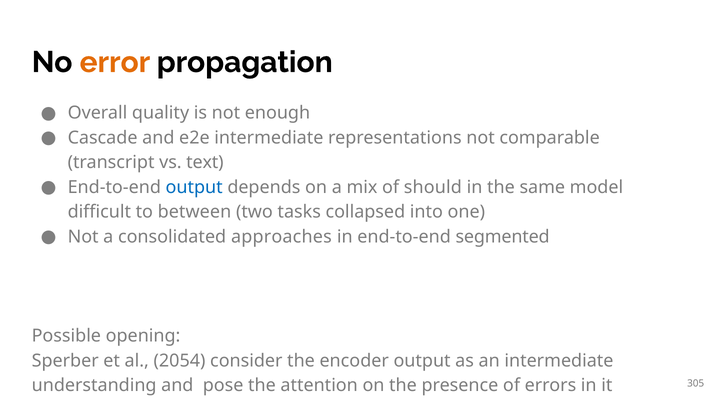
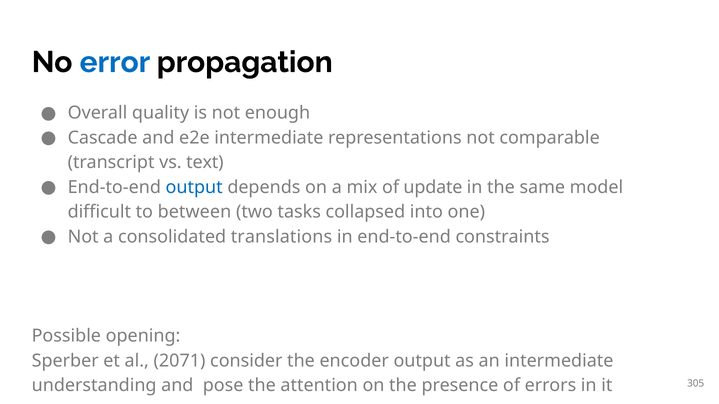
error colour: orange -> blue (115, 62)
should: should -> update (433, 187)
approaches: approaches -> translations (281, 237)
segmented: segmented -> constraints (503, 237)
2054: 2054 -> 2071 (180, 361)
